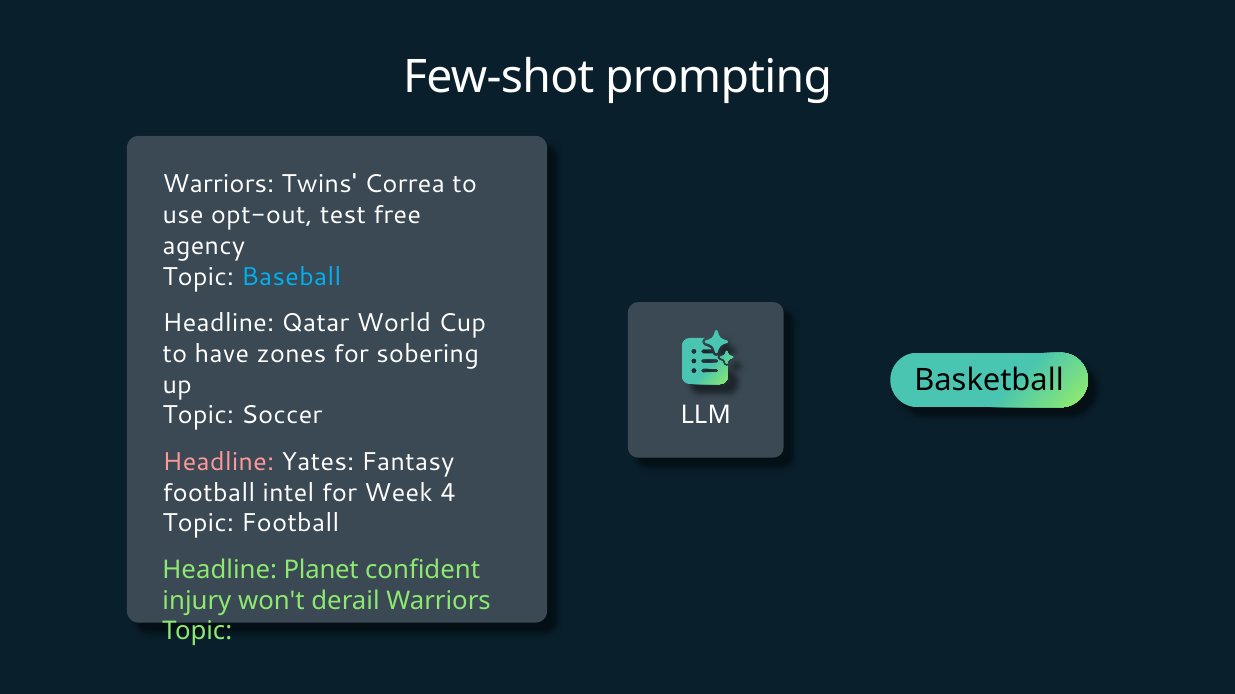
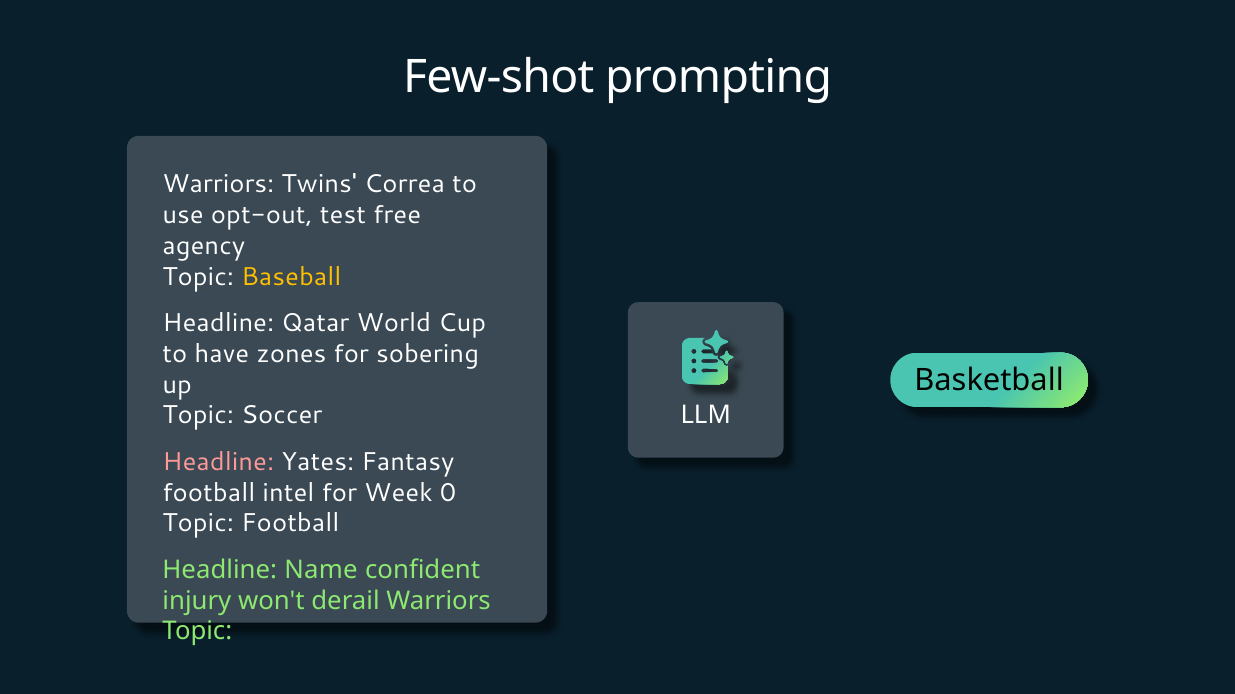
Baseball colour: light blue -> yellow (291, 277)
4: 4 -> 0 (448, 493)
Planet: Planet -> Name (321, 570)
